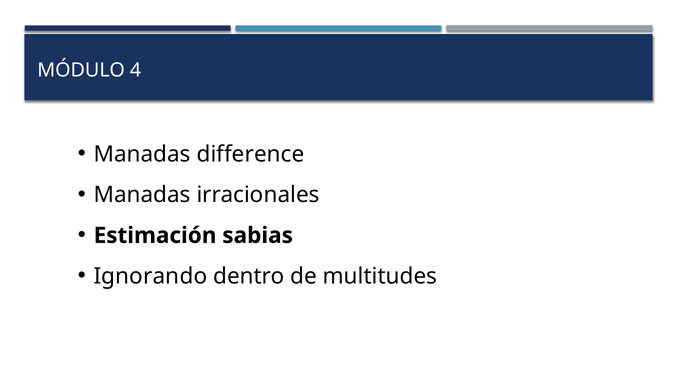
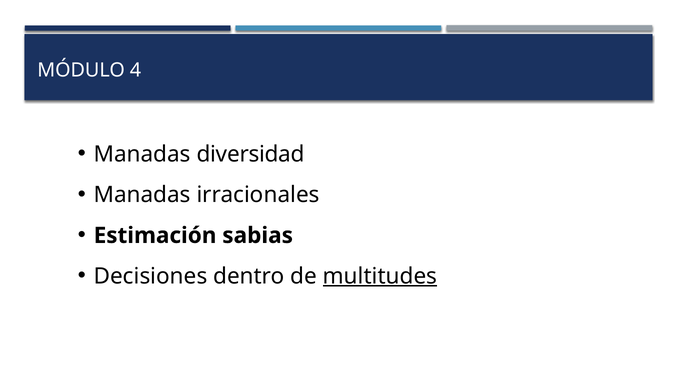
difference: difference -> diversidad (251, 154)
Ignorando: Ignorando -> Decisiones (150, 276)
multitudes underline: none -> present (380, 276)
